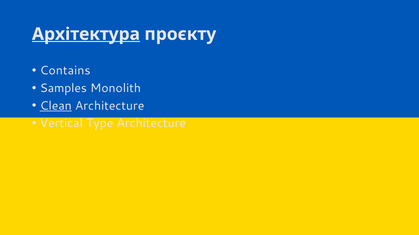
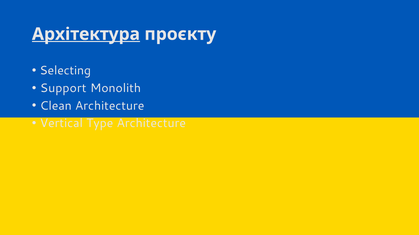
Contains: Contains -> Selecting (65, 71)
Samples: Samples -> Support (63, 88)
Clean underline: present -> none (56, 106)
